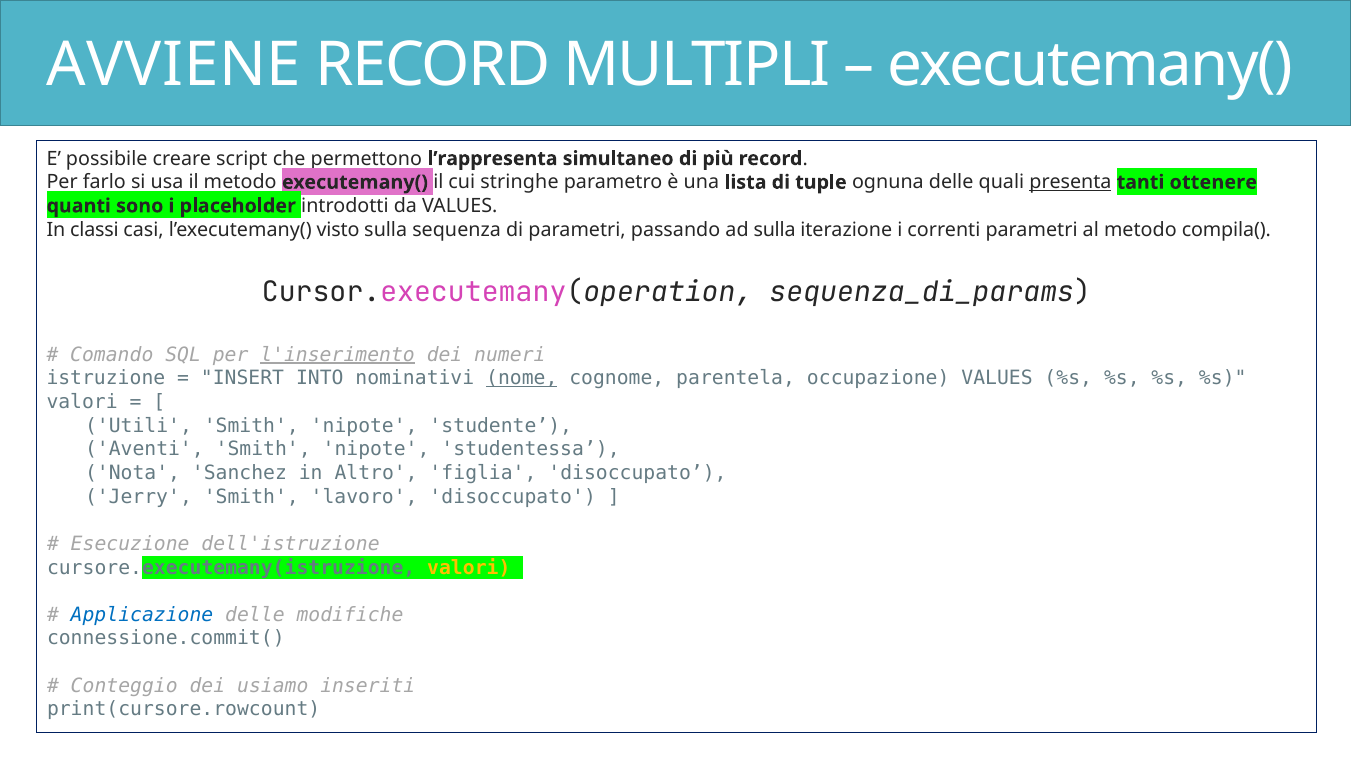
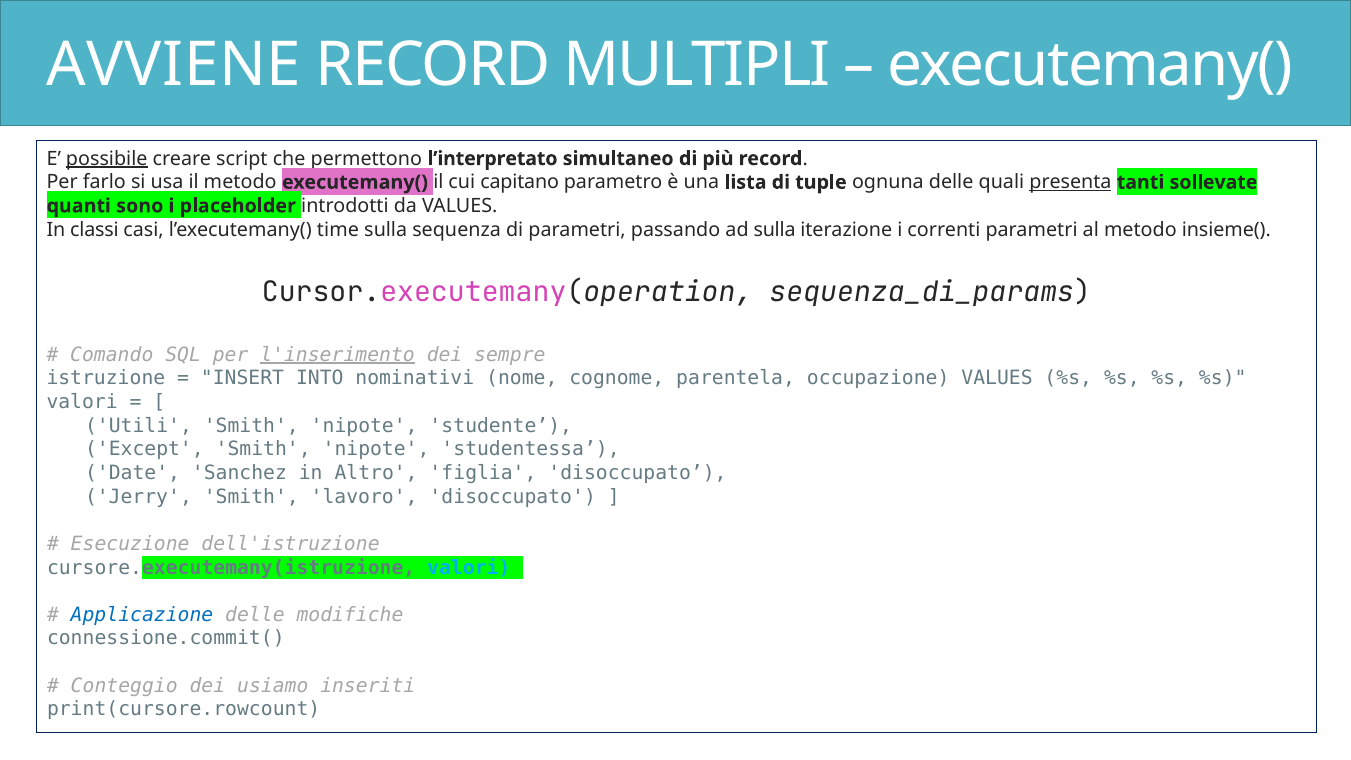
possibile underline: none -> present (107, 159)
l’rappresenta: l’rappresenta -> l’interpretato (493, 159)
stringhe: stringhe -> capitano (520, 182)
ottenere: ottenere -> sollevate (1213, 182)
visto: visto -> time (338, 230)
compila(: compila( -> insieme( (1226, 230)
numeri: numeri -> sempre (510, 355)
nome underline: present -> none (522, 378)
Aventi: Aventi -> Except (144, 449)
Nota: Nota -> Date (133, 473)
valori colour: yellow -> light blue (469, 567)
